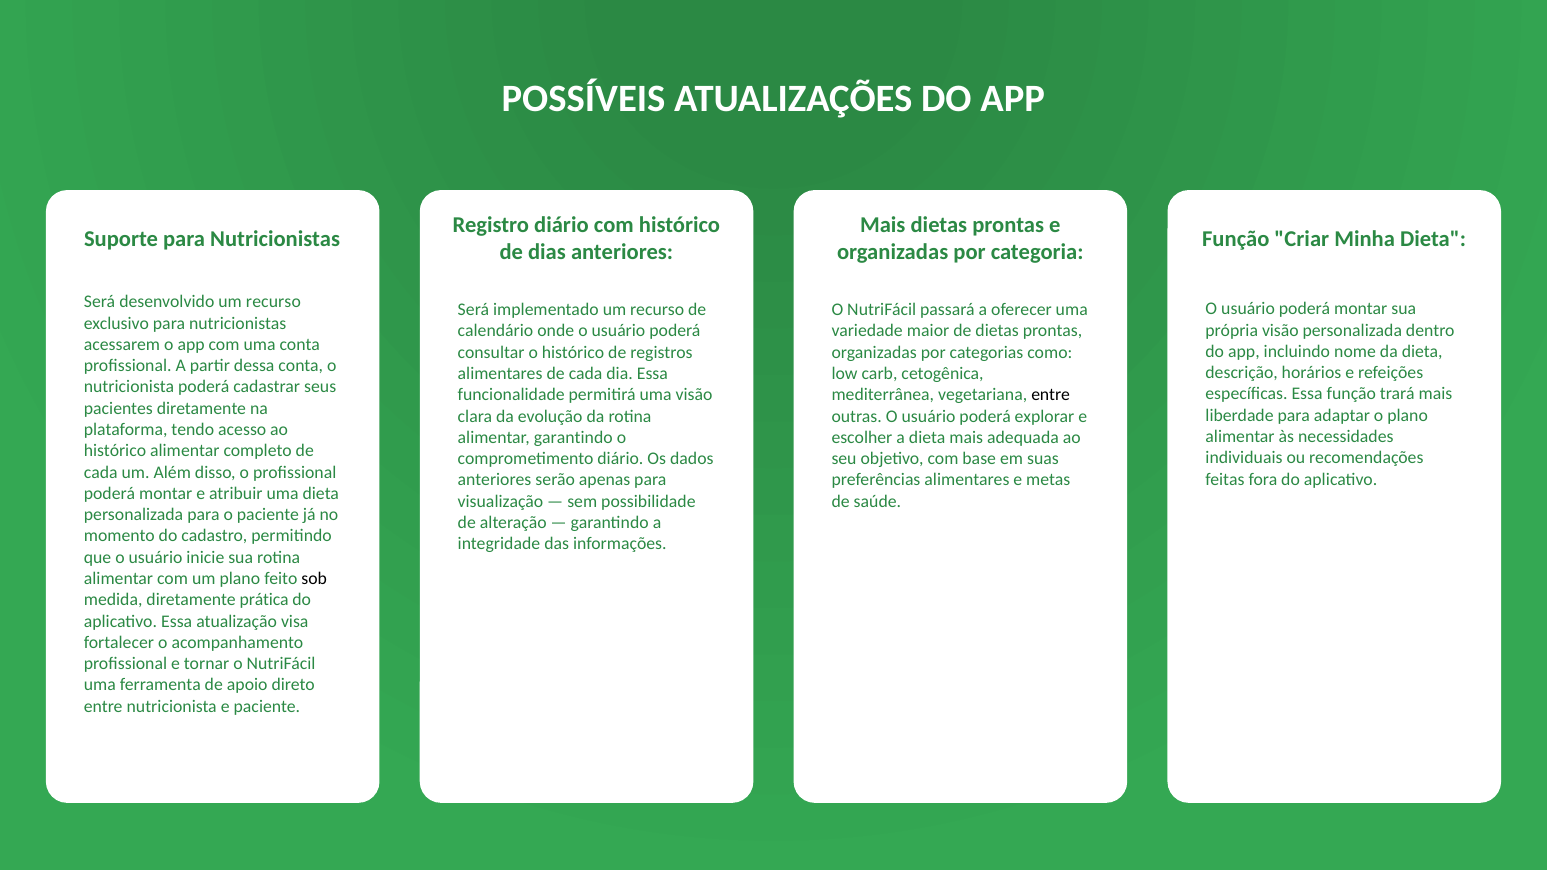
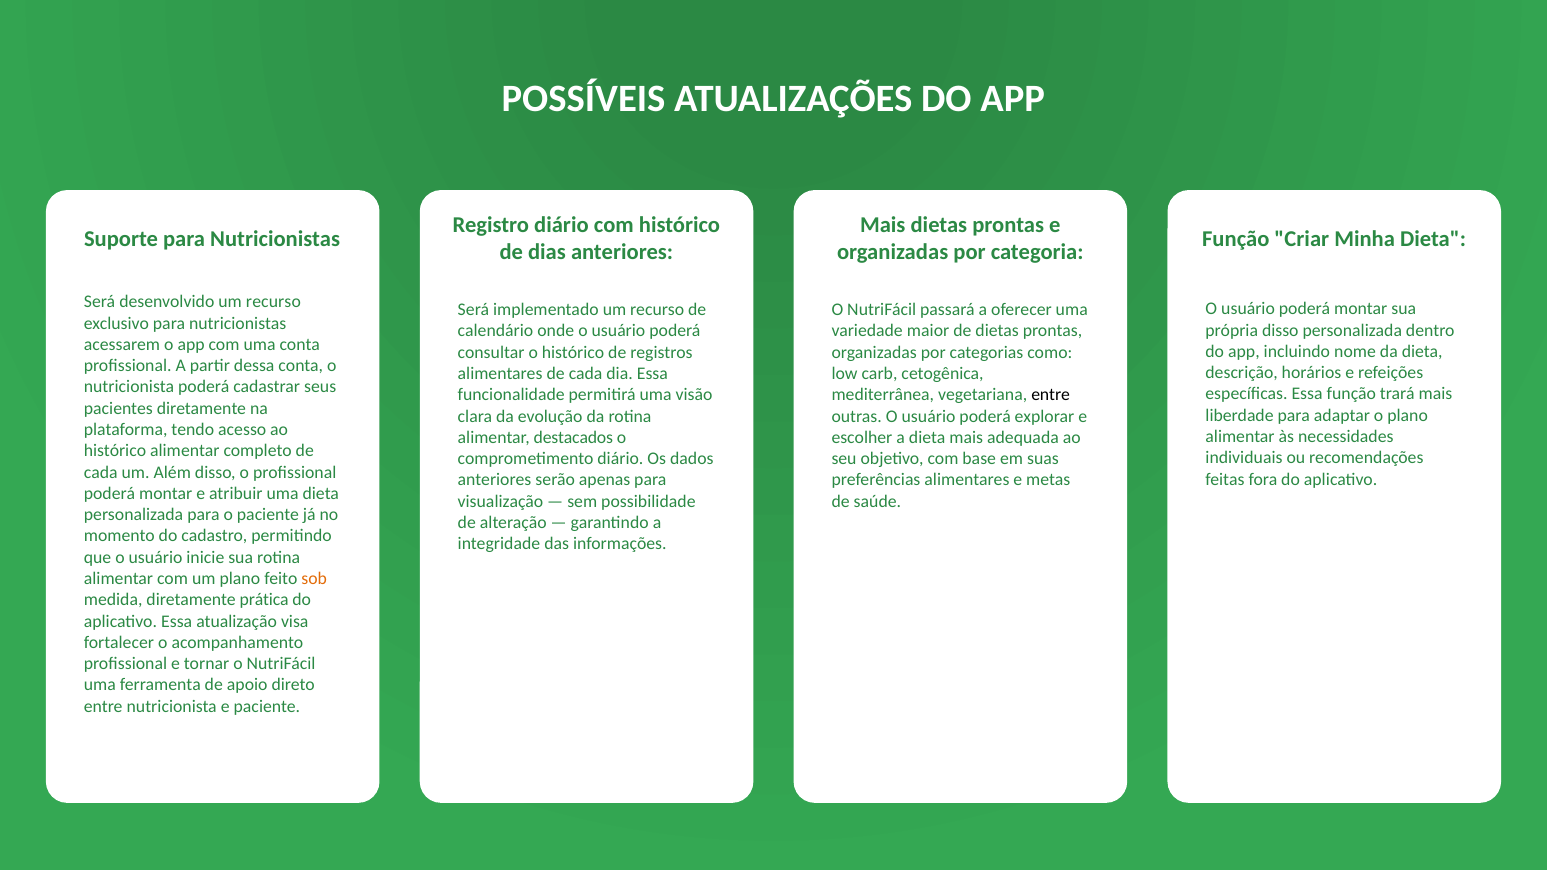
própria visão: visão -> disso (1280, 330)
alimentar garantindo: garantindo -> destacados (573, 438)
sob colour: black -> orange (314, 579)
